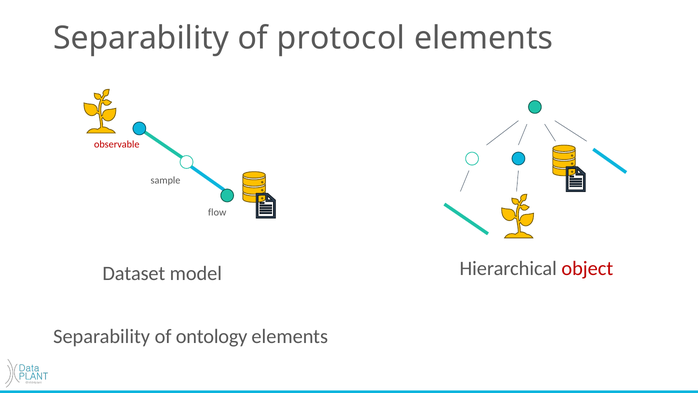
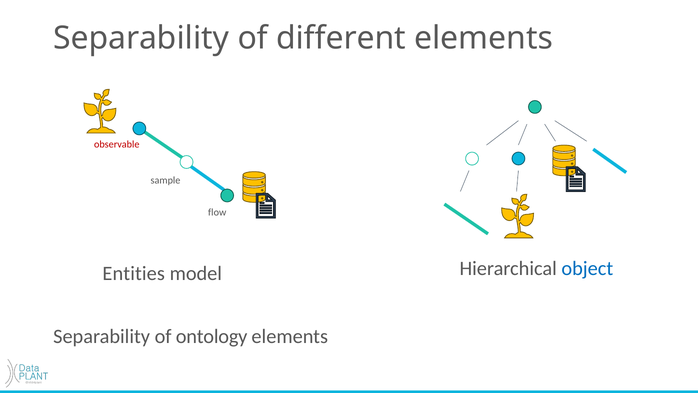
protocol: protocol -> different (341, 38)
Dataset: Dataset -> Entities (134, 273)
object colour: red -> blue (587, 268)
